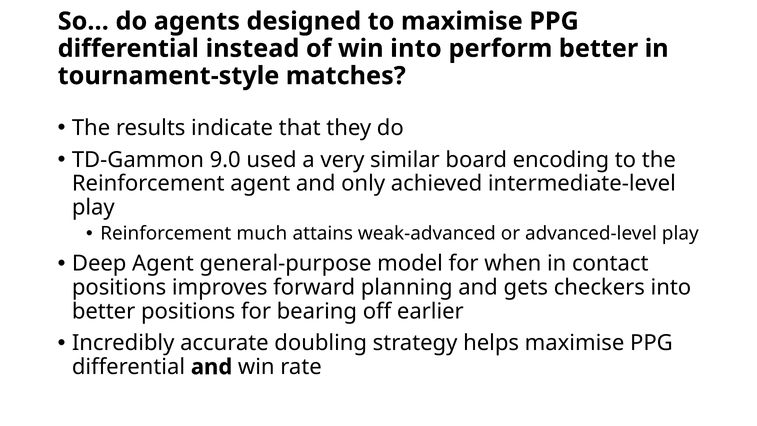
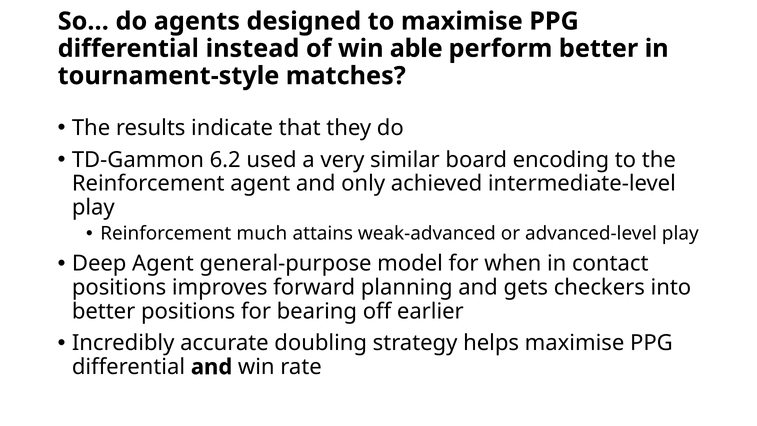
win into: into -> able (416, 49)
9.0: 9.0 -> 6.2 (225, 160)
